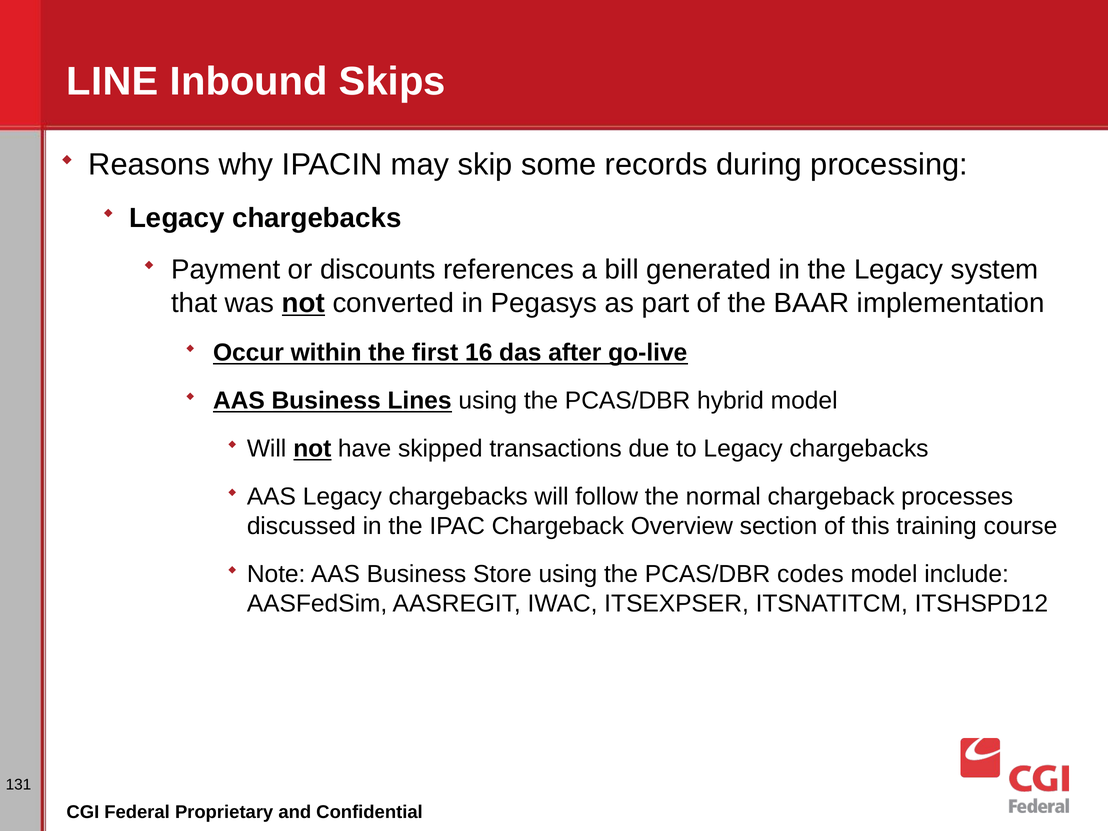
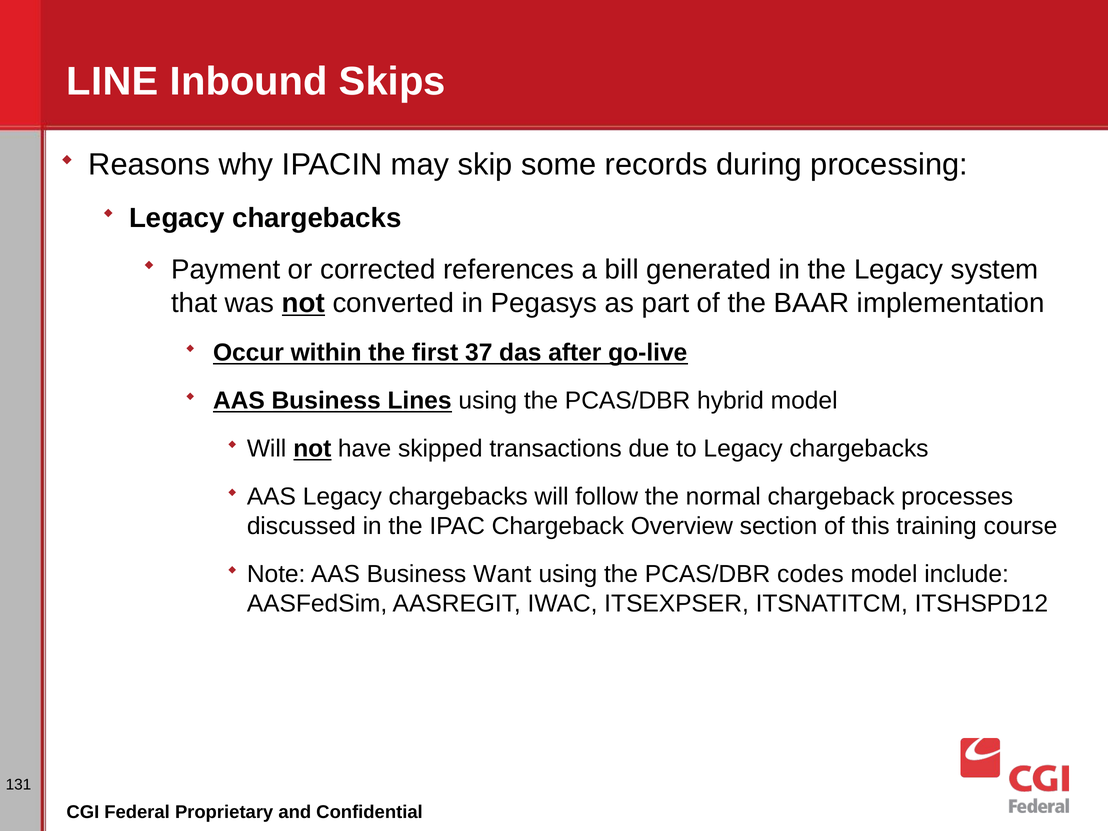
discounts: discounts -> corrected (378, 270)
16: 16 -> 37 (479, 353)
Store: Store -> Want (502, 574)
